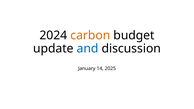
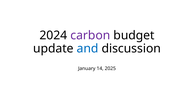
carbon colour: orange -> purple (90, 35)
